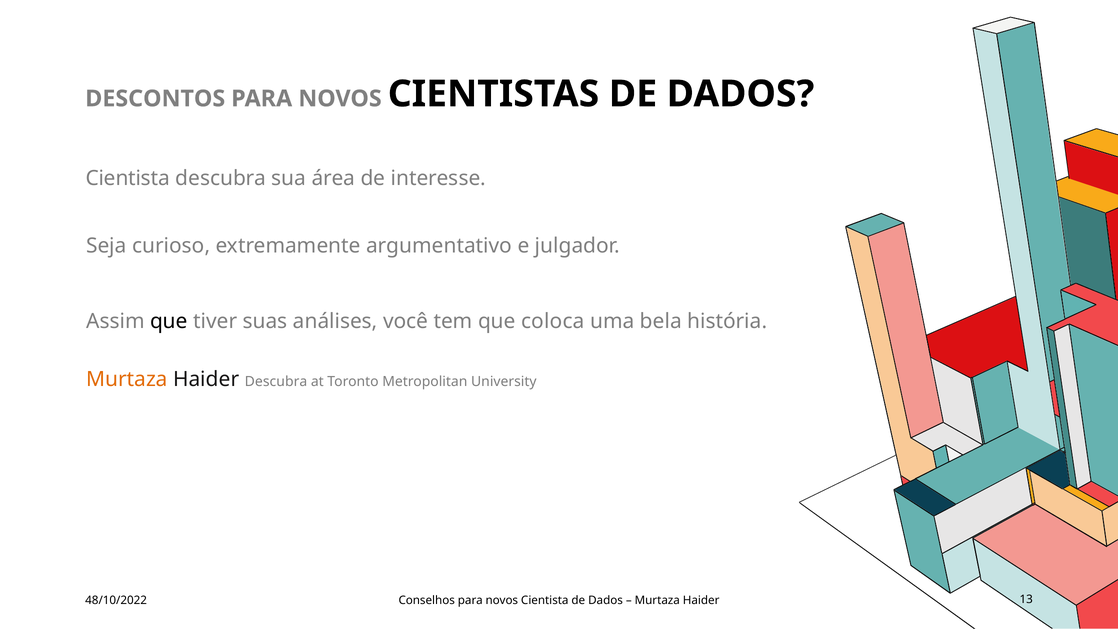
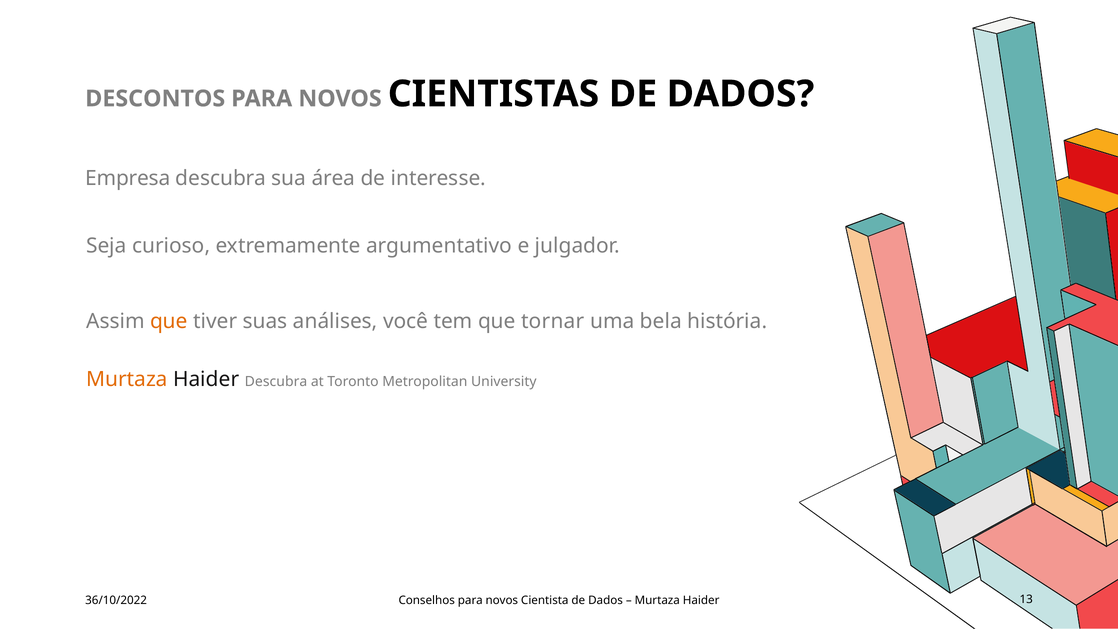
Cientista: Cientista -> Empresa (128, 179)
que colour: black -> orange (169, 321)
coloca: coloca -> tornar (553, 321)
48/10/2022: 48/10/2022 -> 36/10/2022 (116, 600)
